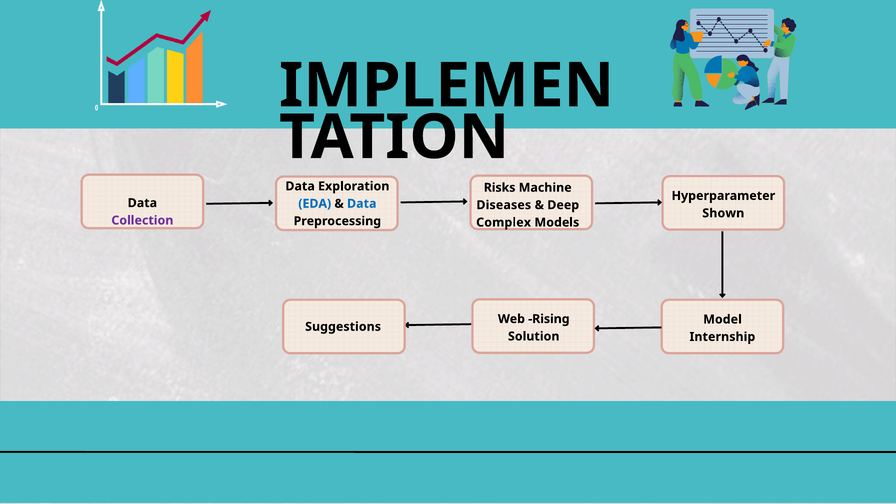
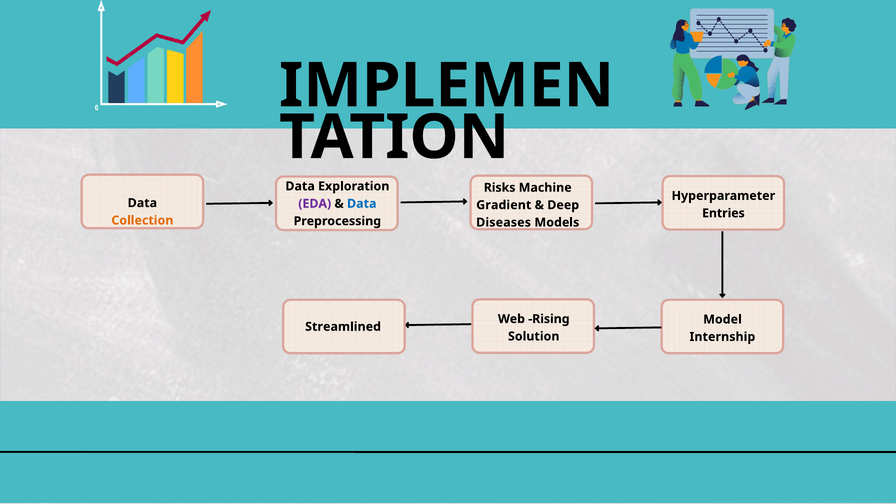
EDA colour: blue -> purple (315, 204)
Diseases: Diseases -> Gradient (504, 205)
Shown: Shown -> Entries (723, 213)
Collection colour: purple -> orange (142, 220)
Complex: Complex -> Diseases (504, 222)
Suggestions: Suggestions -> Streamlined (343, 327)
